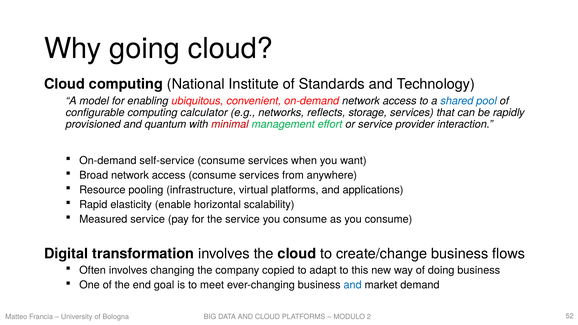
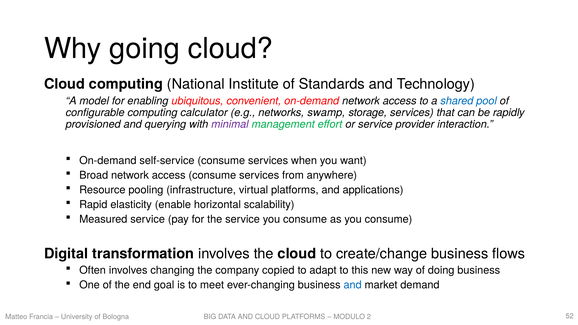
reflects: reflects -> swamp (326, 113)
quantum: quantum -> querying (165, 124)
minimal colour: red -> purple (230, 124)
